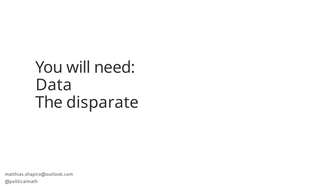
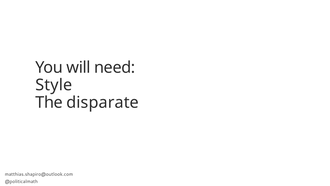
Data: Data -> Style (54, 85)
